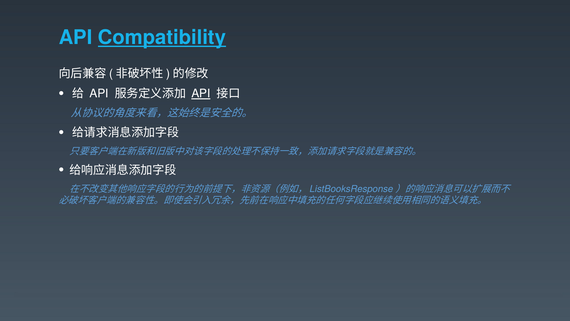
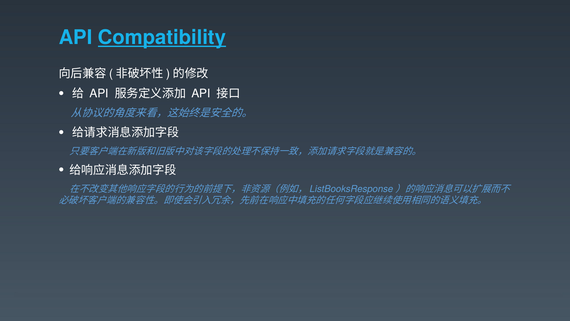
API underline: present -> none (201, 94)
